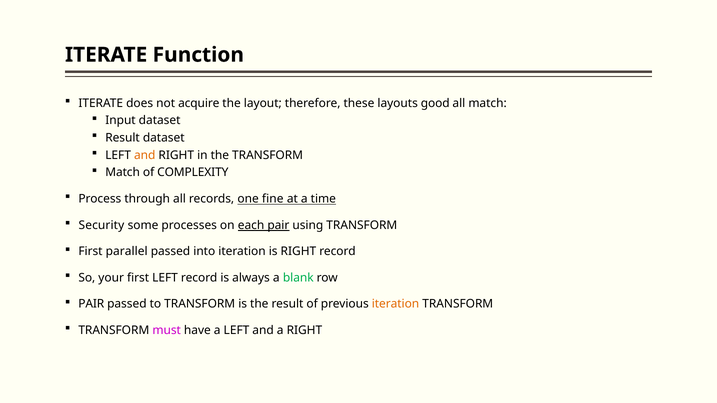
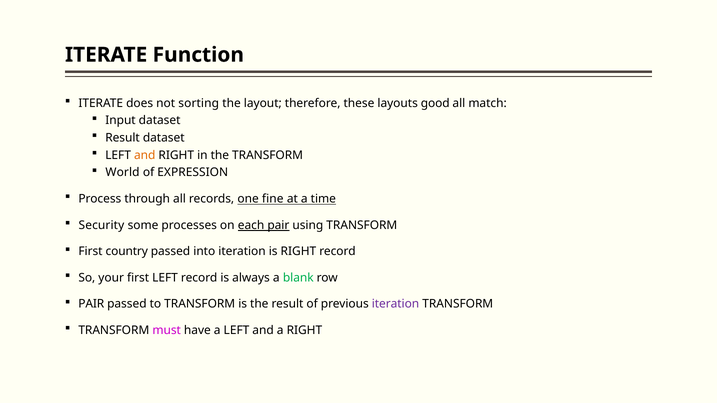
acquire: acquire -> sorting (199, 103)
Match: Match -> World (122, 173)
COMPLEXITY: COMPLEXITY -> EXPRESSION (193, 173)
parallel: parallel -> country (127, 252)
iteration colour: orange -> purple (396, 304)
